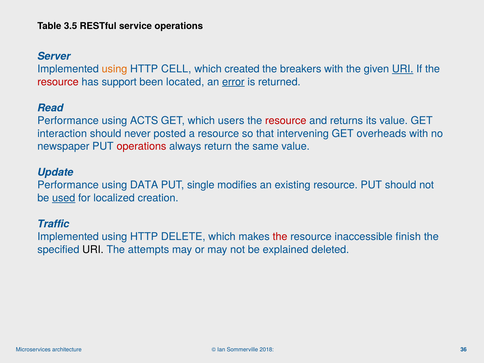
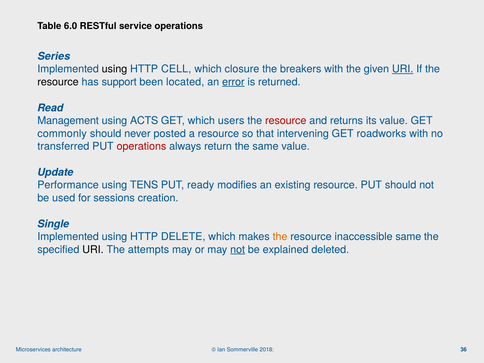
3.5: 3.5 -> 6.0 (71, 26)
Server: Server -> Series (54, 56)
using colour: orange -> black (114, 69)
created: created -> closure (242, 69)
resource colour: red -> black (58, 82)
Performance: Performance -> Management (68, 121)
interaction: interaction -> commonly (62, 134)
overheads: overheads -> roadworks (381, 134)
newspaper: newspaper -> transferred (63, 146)
DATA: DATA -> TENS (144, 185)
single: single -> ready (201, 185)
used underline: present -> none (64, 198)
localized: localized -> sessions (114, 198)
Traffic: Traffic -> Single (53, 224)
the colour: red -> orange (280, 237)
inaccessible finish: finish -> same (408, 237)
not underline: none -> present (238, 250)
